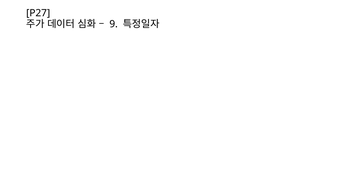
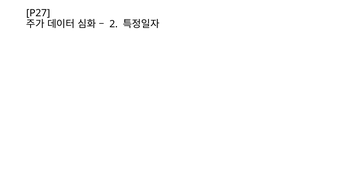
9: 9 -> 2 (114, 24)
